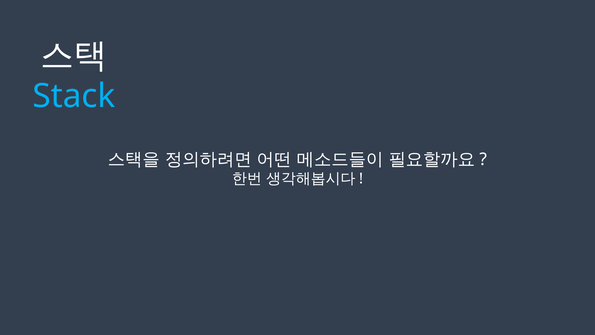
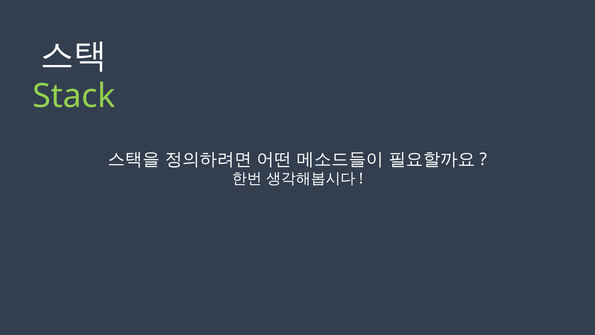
Stack colour: light blue -> light green (74, 96)
